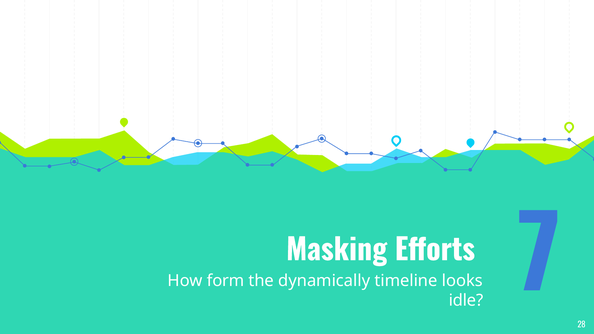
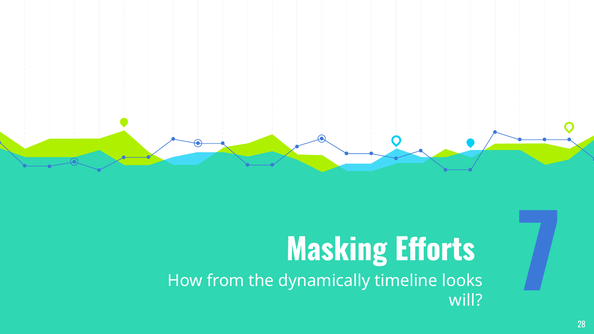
form: form -> from (226, 281)
idle: idle -> will (466, 301)
